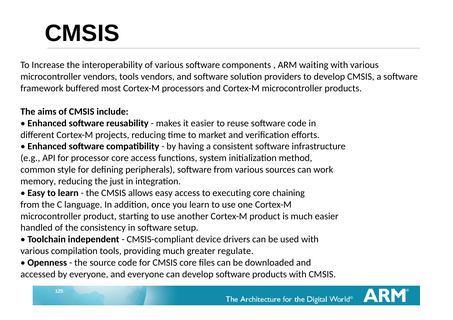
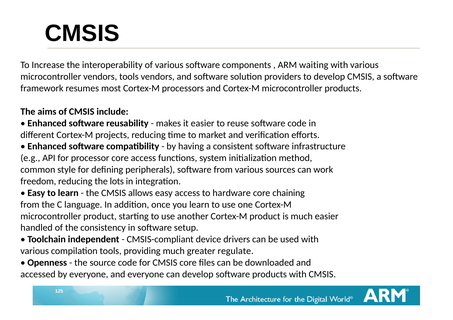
buffered: buffered -> resumes (82, 88)
memory: memory -> freedom (38, 181)
just: just -> lots (117, 181)
executing: executing -> hardware (232, 193)
